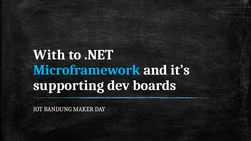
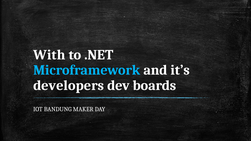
supporting: supporting -> developers (69, 85)
